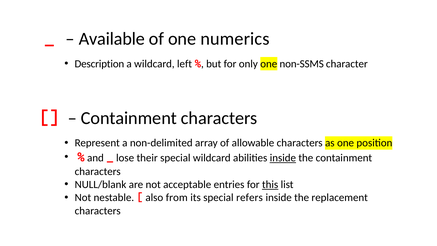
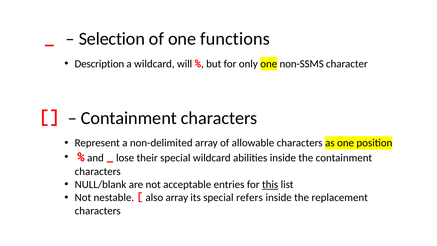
Available: Available -> Selection (112, 39)
numerics: numerics -> functions (235, 39)
left: left -> will (185, 64)
inside underline: present -> none (283, 158)
also from: from -> array (177, 198)
